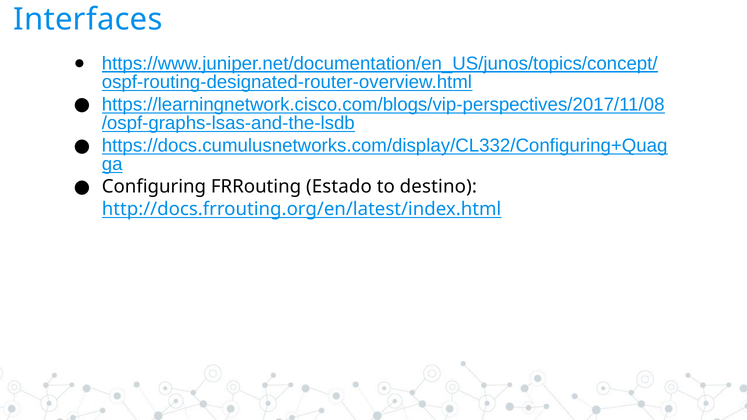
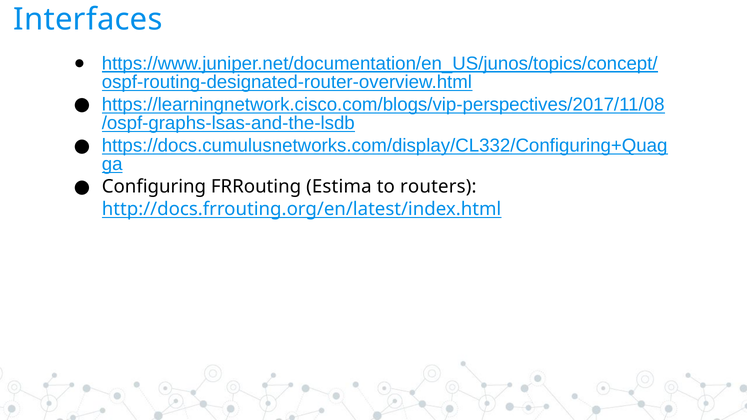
Estado: Estado -> Estima (339, 187)
destino: destino -> routers (438, 187)
